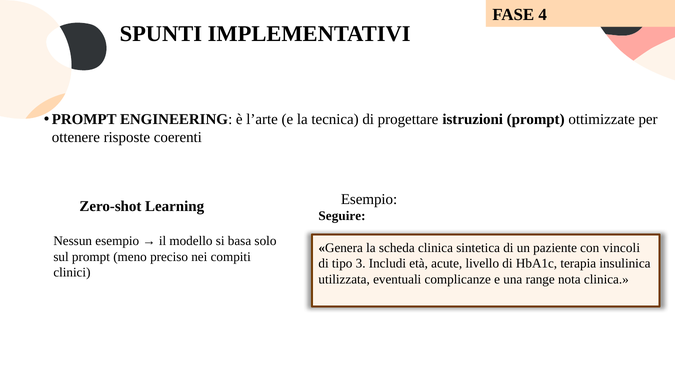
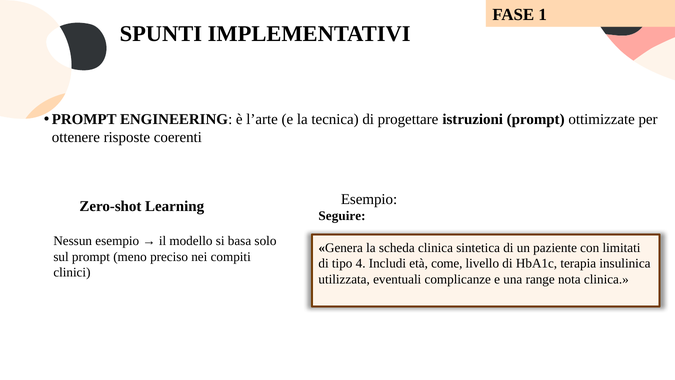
4: 4 -> 1 (543, 15)
vincoli: vincoli -> limitati (621, 247)
3: 3 -> 4 (361, 263)
acute: acute -> come (447, 263)
